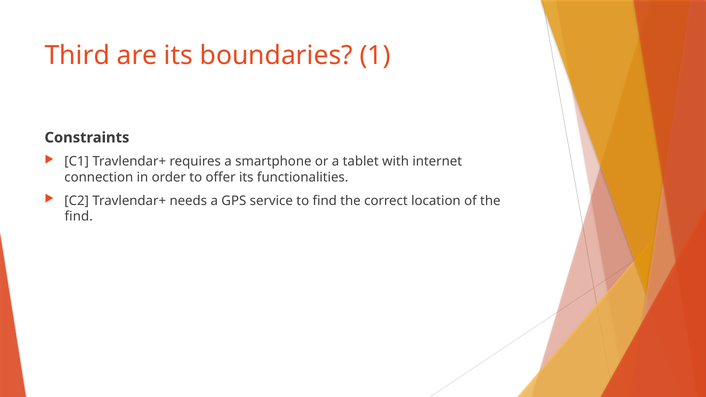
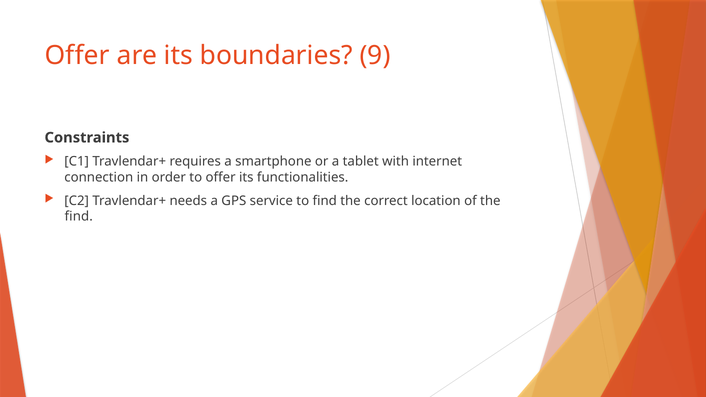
Third: Third -> Offer (77, 56)
1: 1 -> 9 (375, 56)
